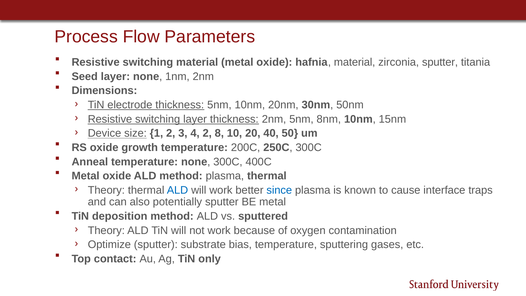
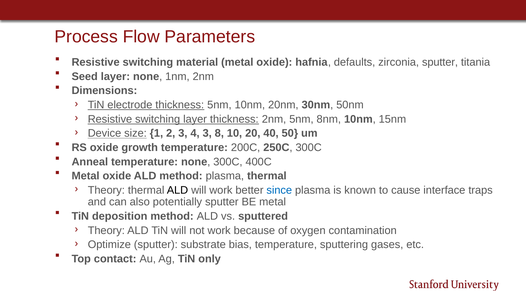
hafnia material: material -> defaults (355, 62)
4 2: 2 -> 3 (207, 133)
ALD colour: blue -> black (177, 190)
